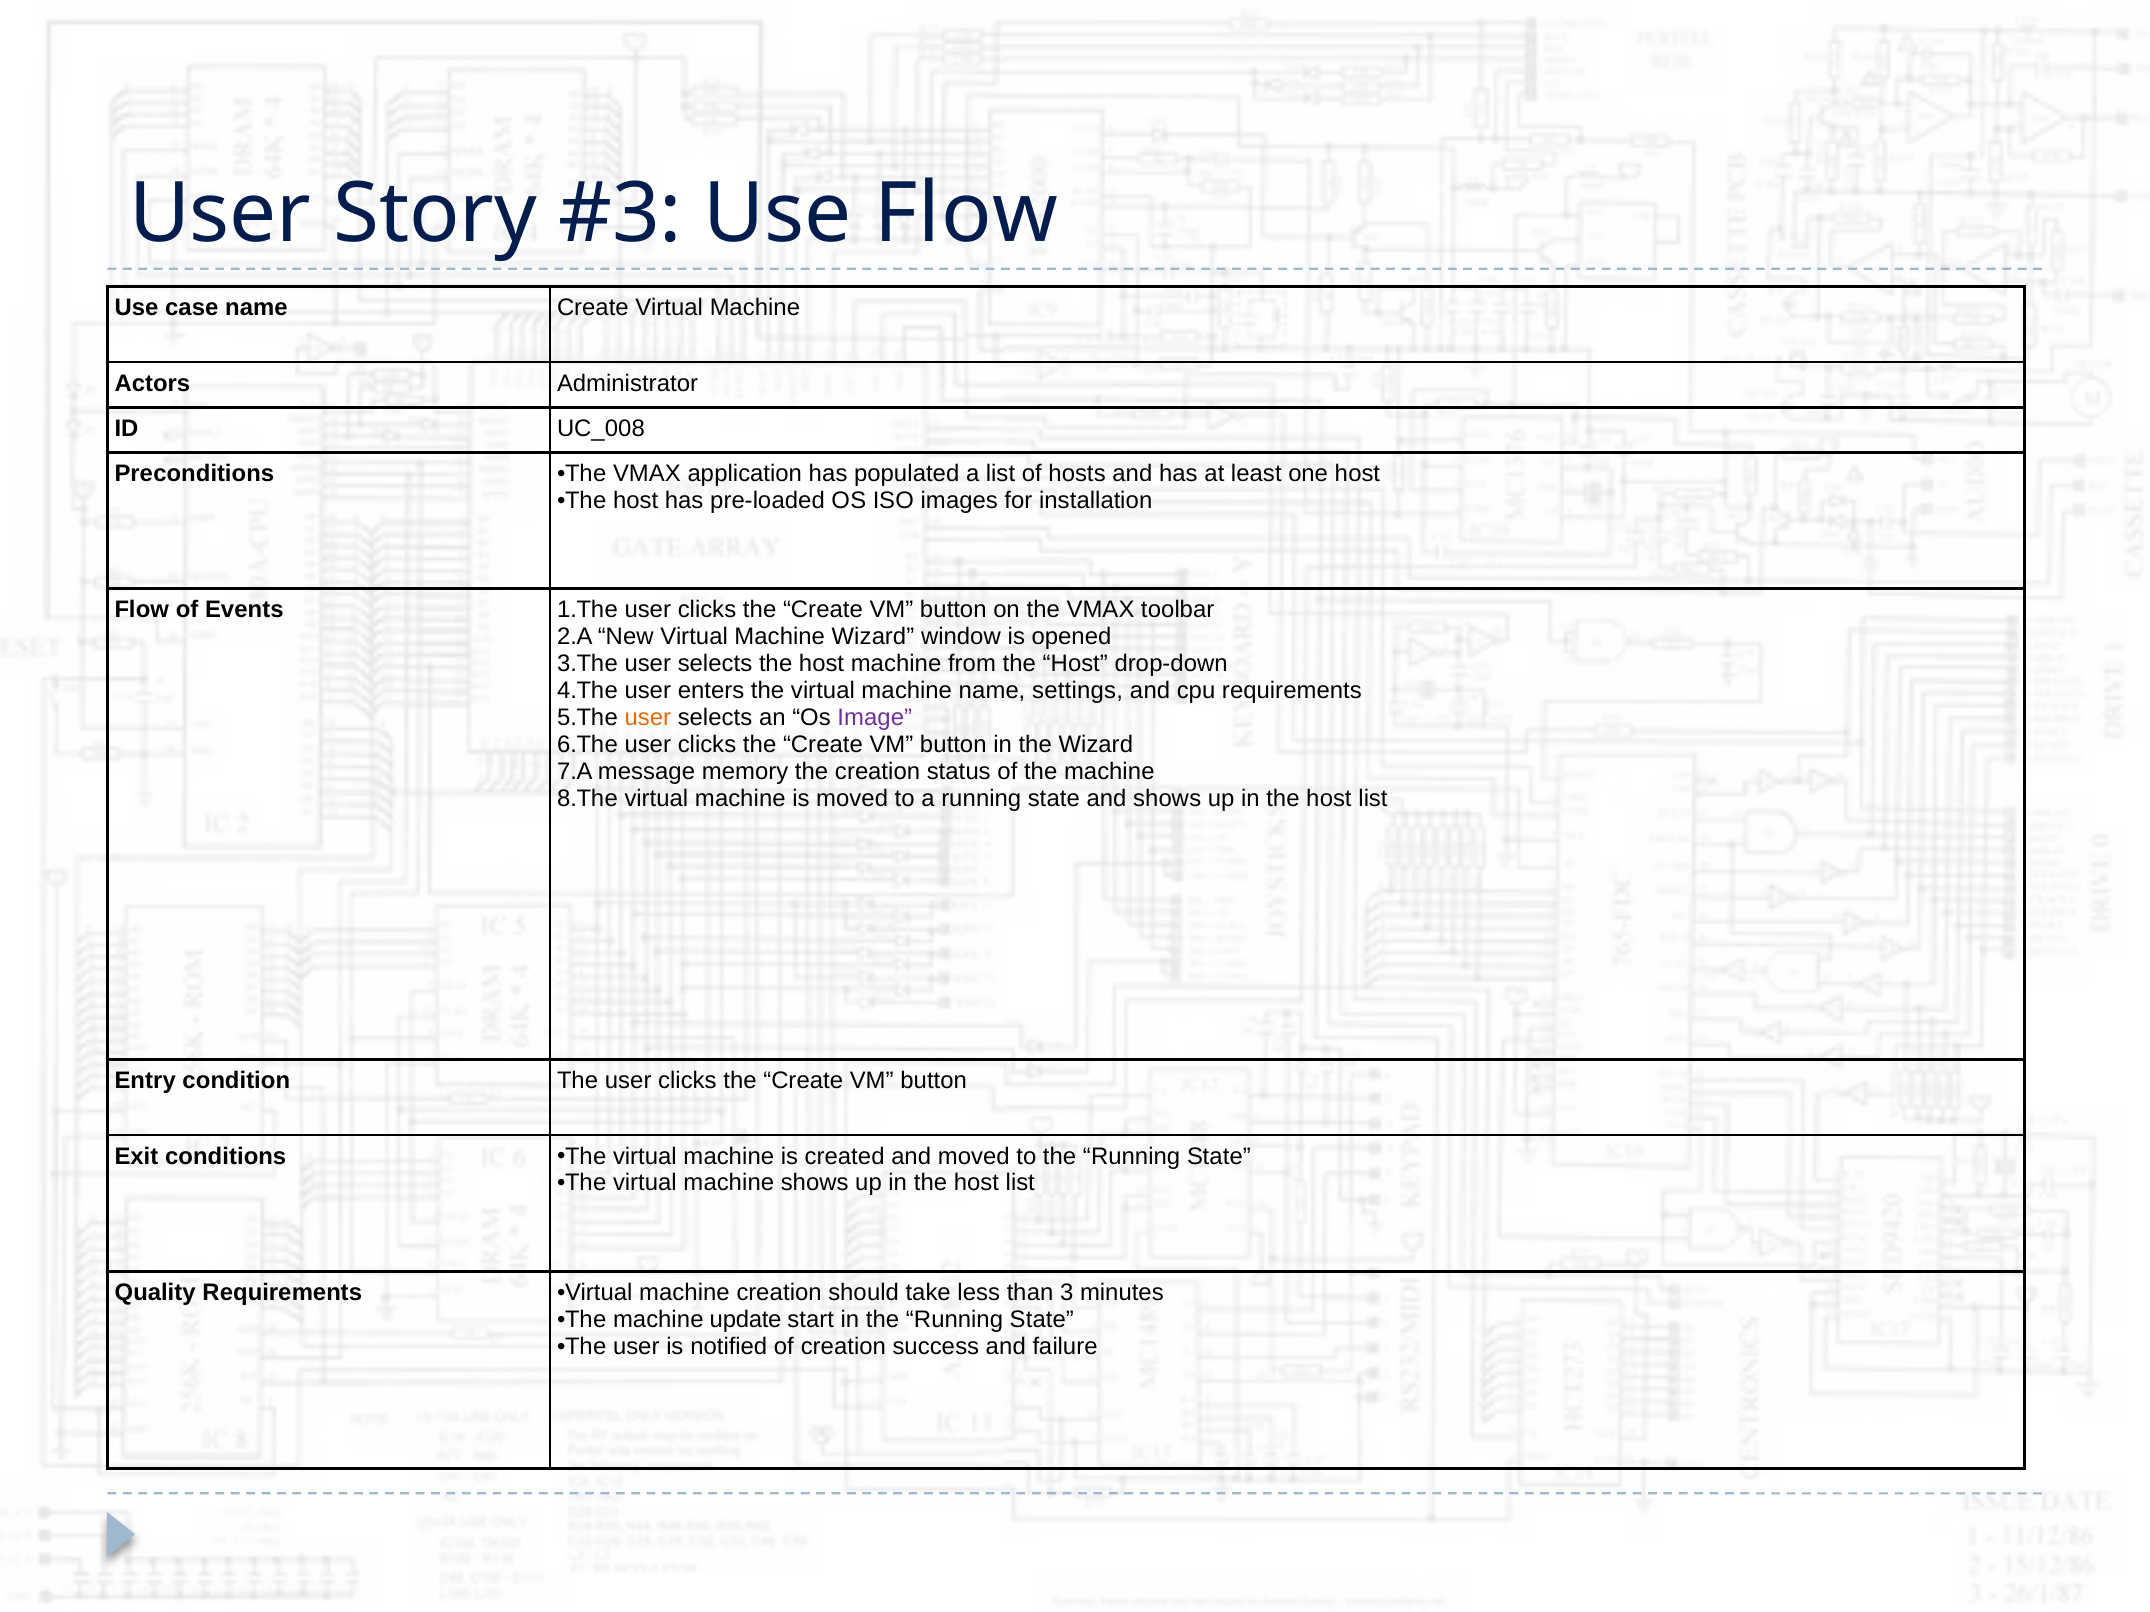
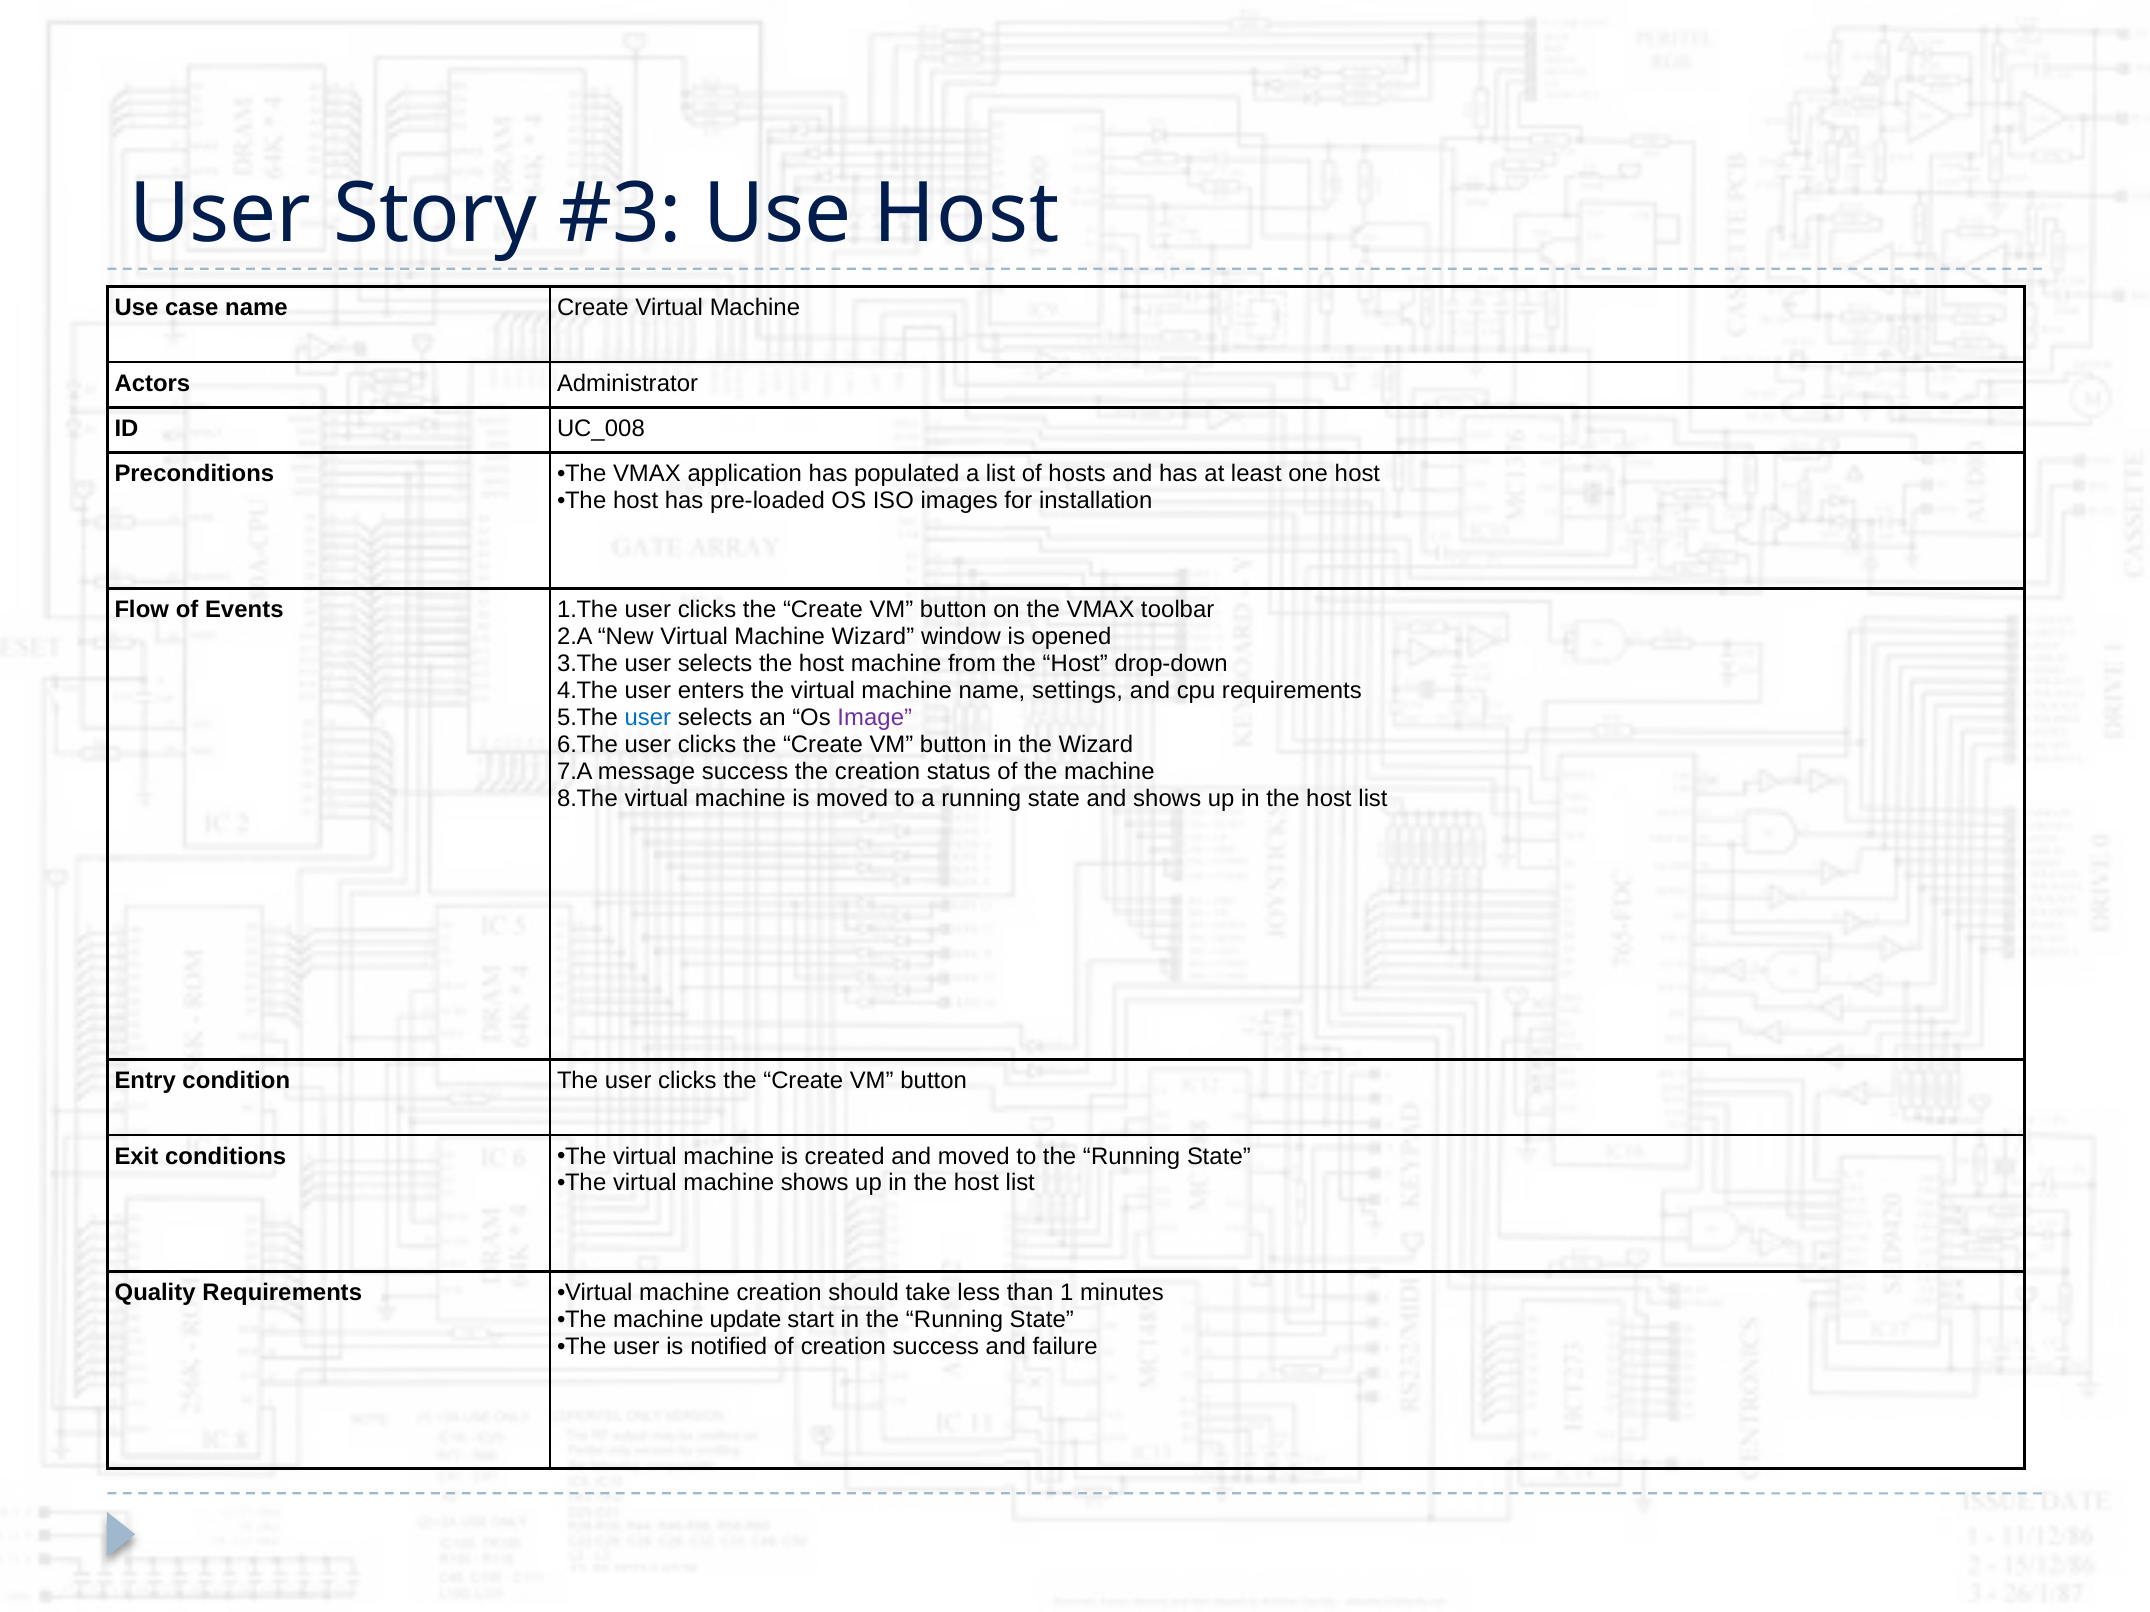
Use Flow: Flow -> Host (967, 214)
user colour: orange -> blue (648, 718)
message memory: memory -> success (745, 772)
3: 3 -> 1 (1067, 1293)
